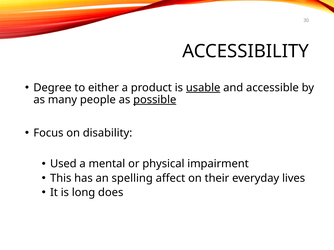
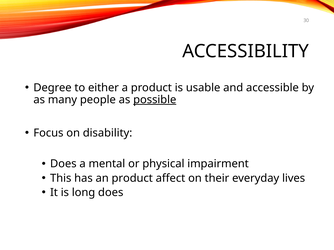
usable underline: present -> none (203, 88)
Used: Used -> Does (63, 164)
an spelling: spelling -> product (132, 178)
